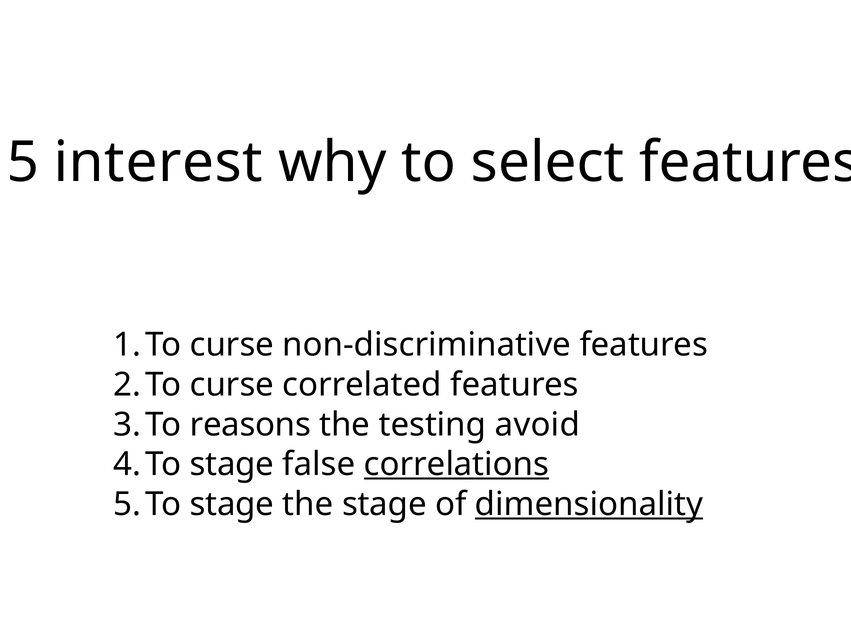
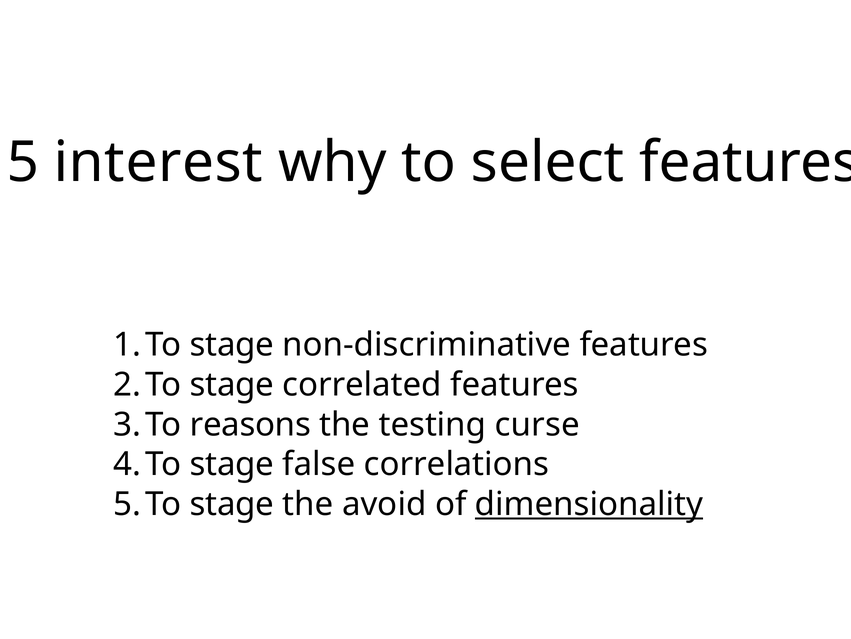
curse: curse -> stage (232, 345)
curse: curse -> stage (232, 384)
avoid: avoid -> curse (537, 424)
correlations underline: present -> none (456, 464)
the stage: stage -> avoid (384, 504)
